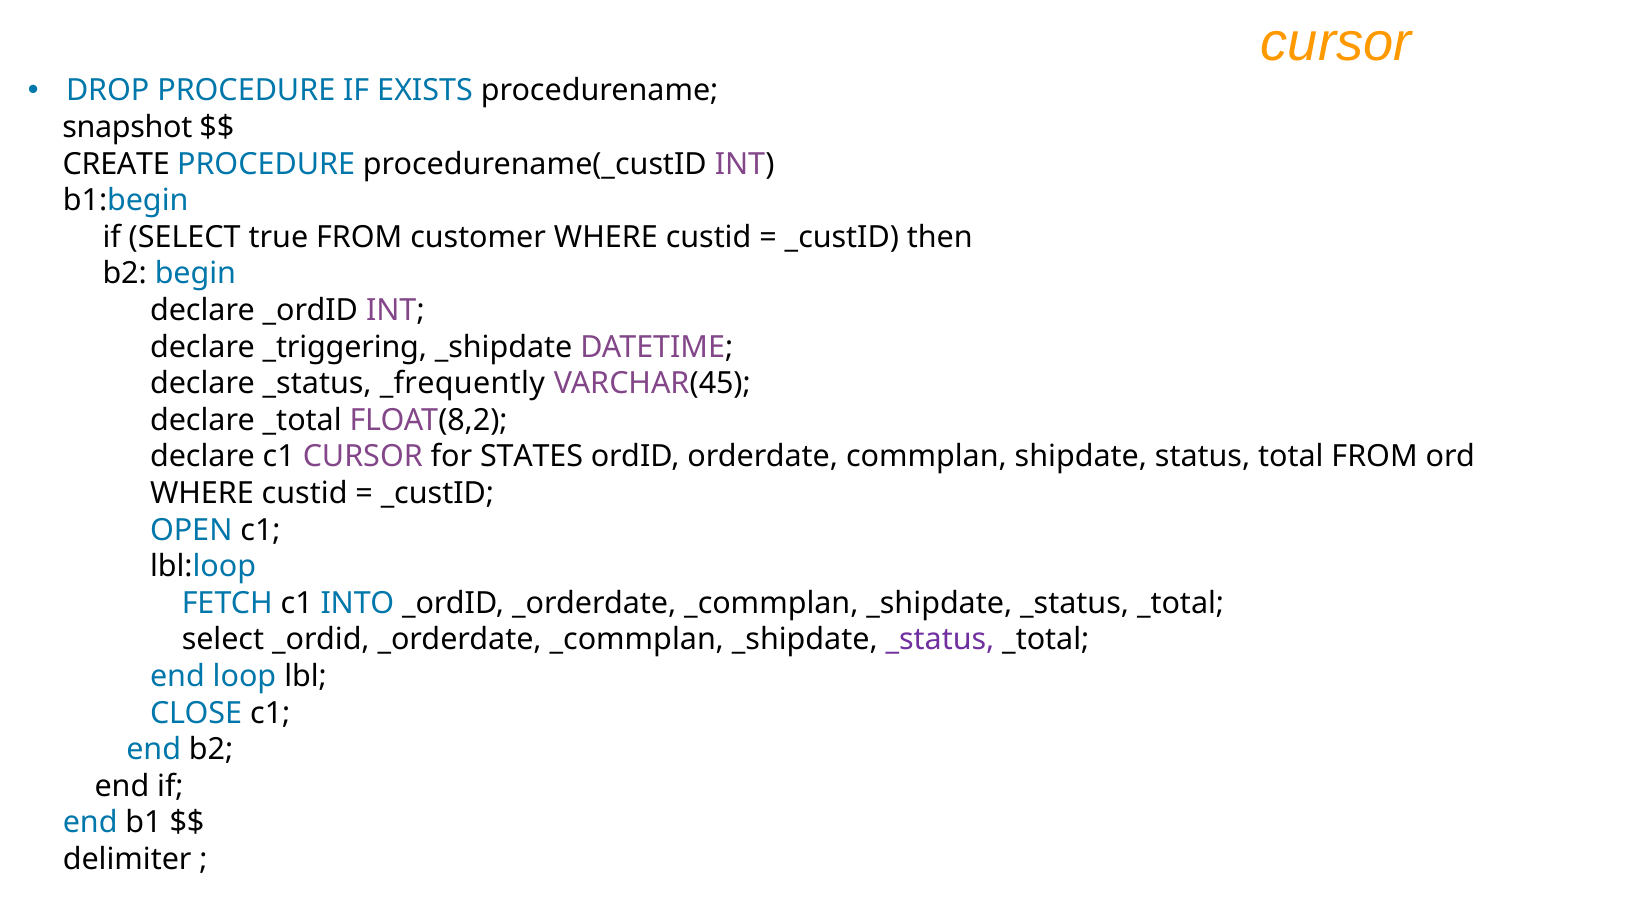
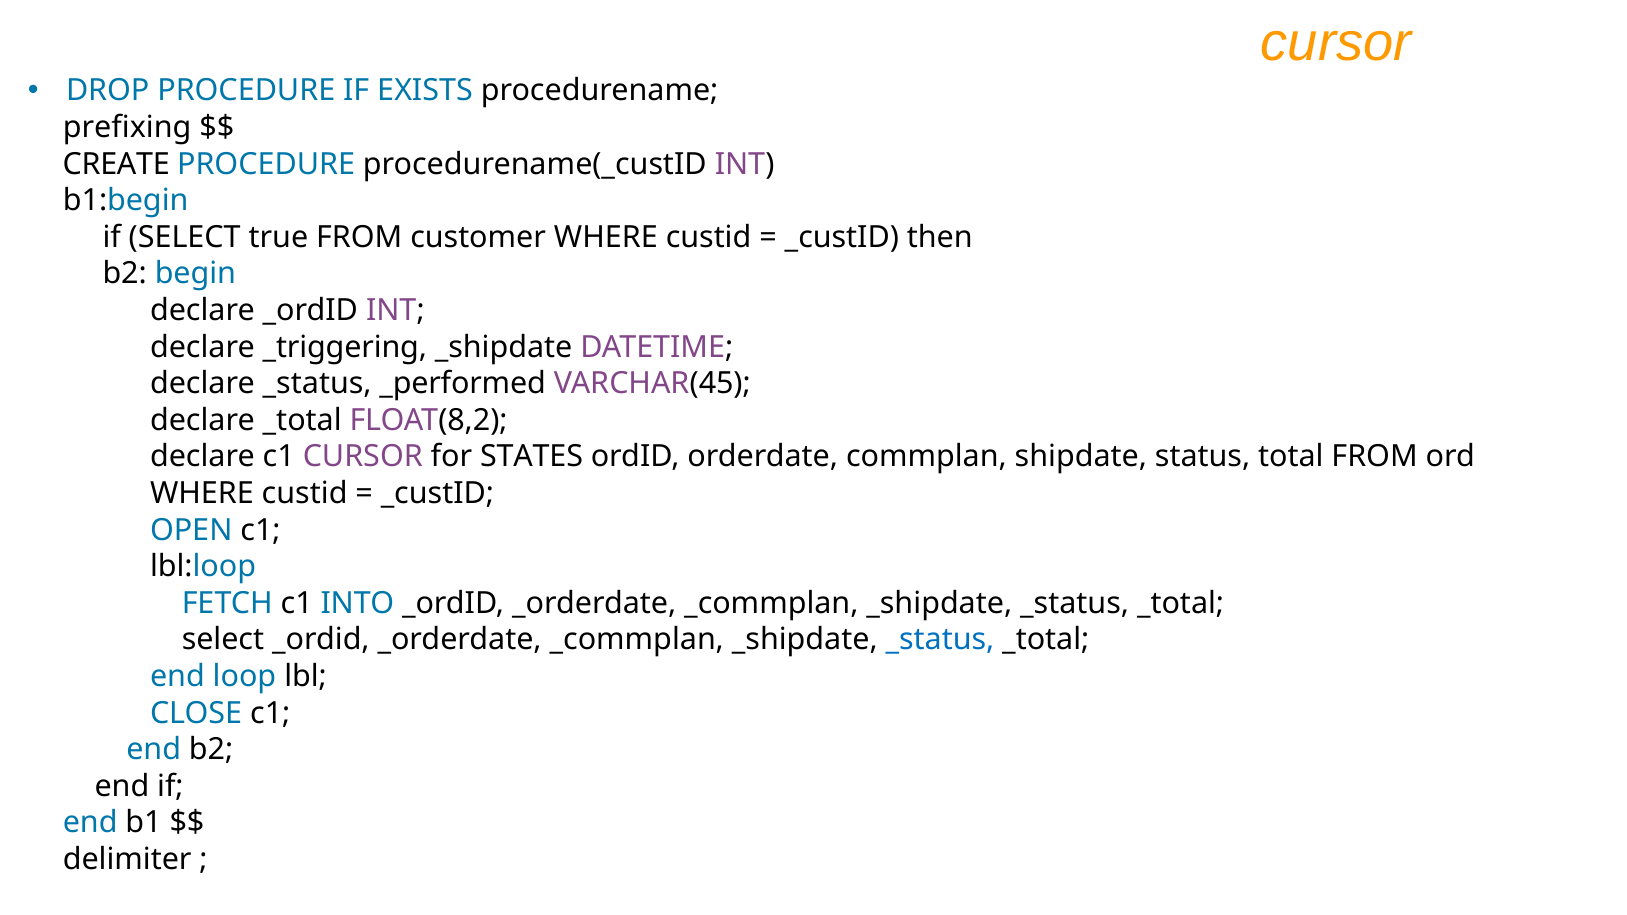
snapshot: snapshot -> prefixing (127, 127)
_frequently: _frequently -> _performed (463, 384)
_status colour: purple -> blue (940, 640)
